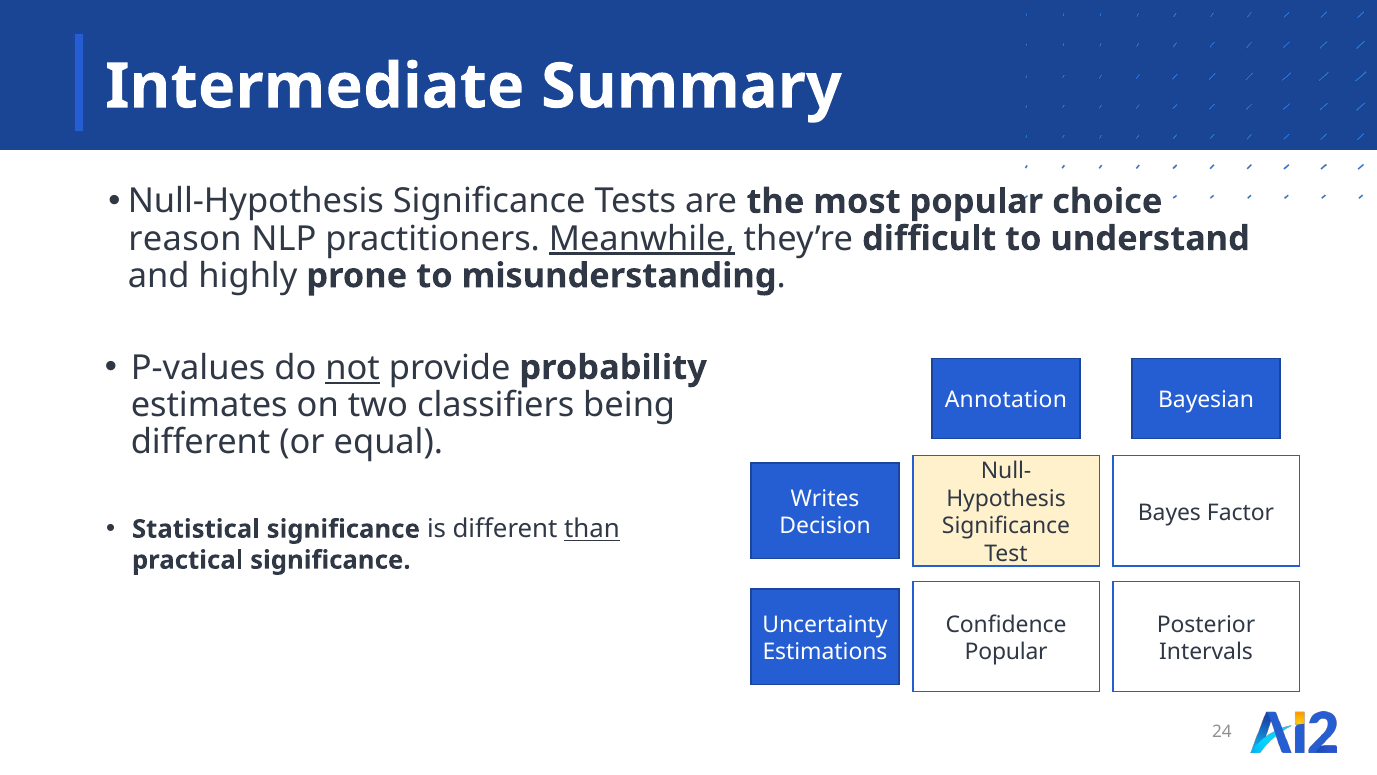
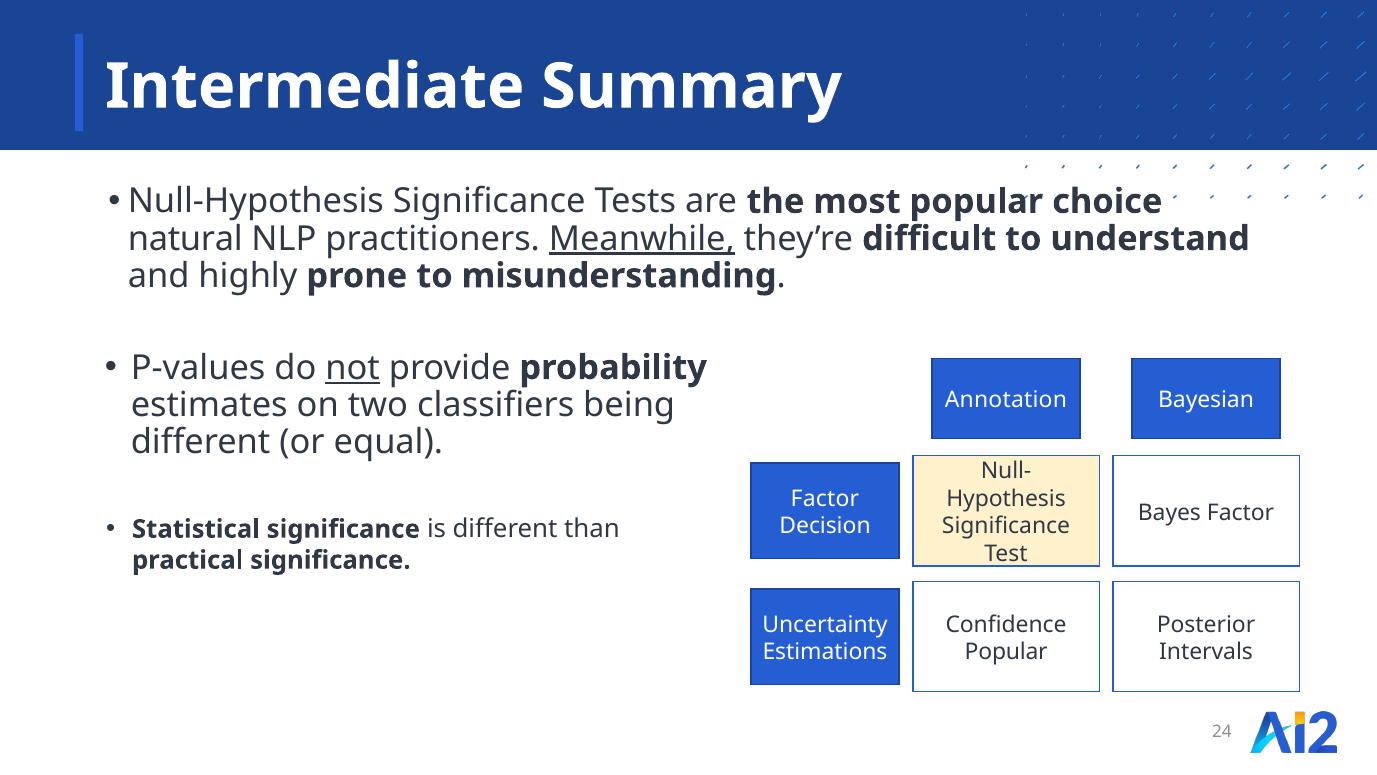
reason: reason -> natural (185, 239)
Writes: Writes -> Factor (825, 498)
than underline: present -> none (592, 529)
